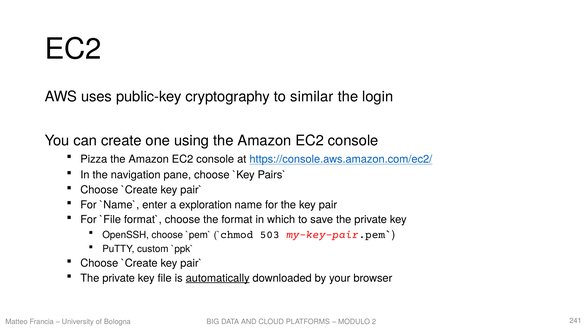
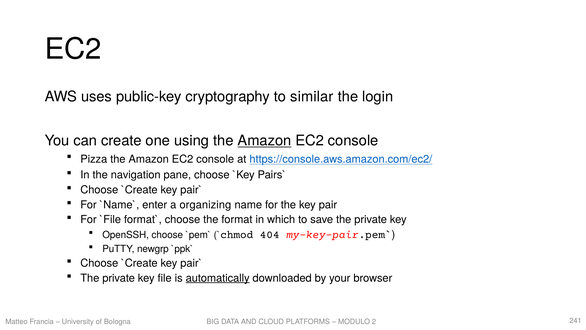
Amazon underline: none -> present (264, 141)
exploration: exploration -> organizing (205, 204)
503: 503 -> 404 (270, 234)
custom: custom -> newgrp (153, 249)
